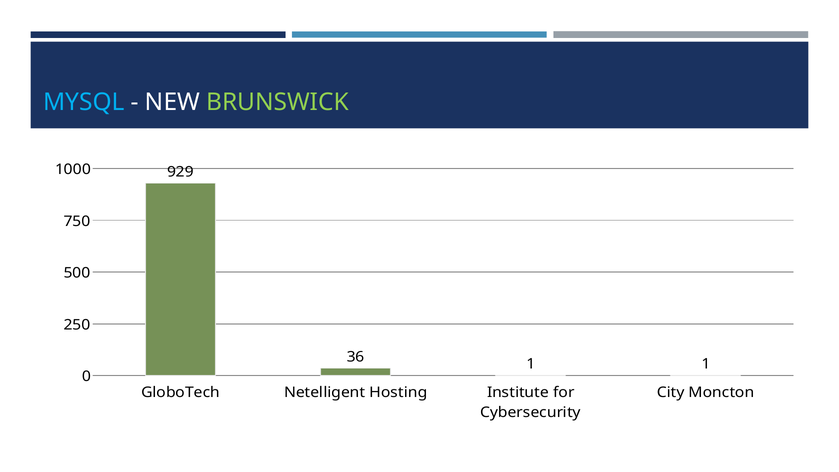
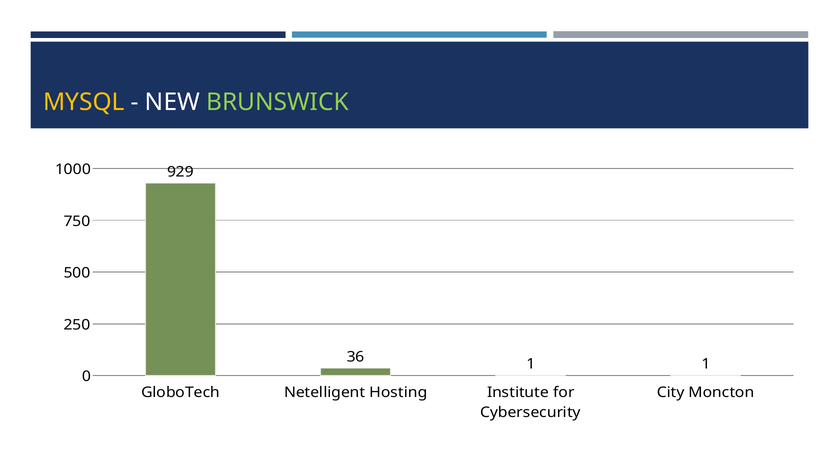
MYSQL colour: light blue -> yellow (84, 102)
